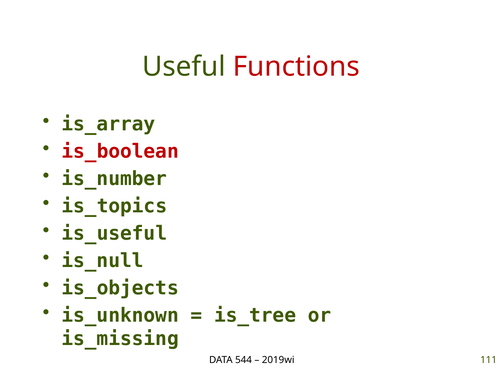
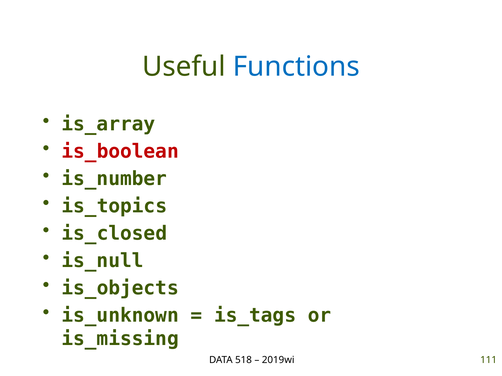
Functions colour: red -> blue (296, 67)
is_useful: is_useful -> is_closed (114, 234)
is_tree: is_tree -> is_tags (255, 316)
544: 544 -> 518 (244, 360)
